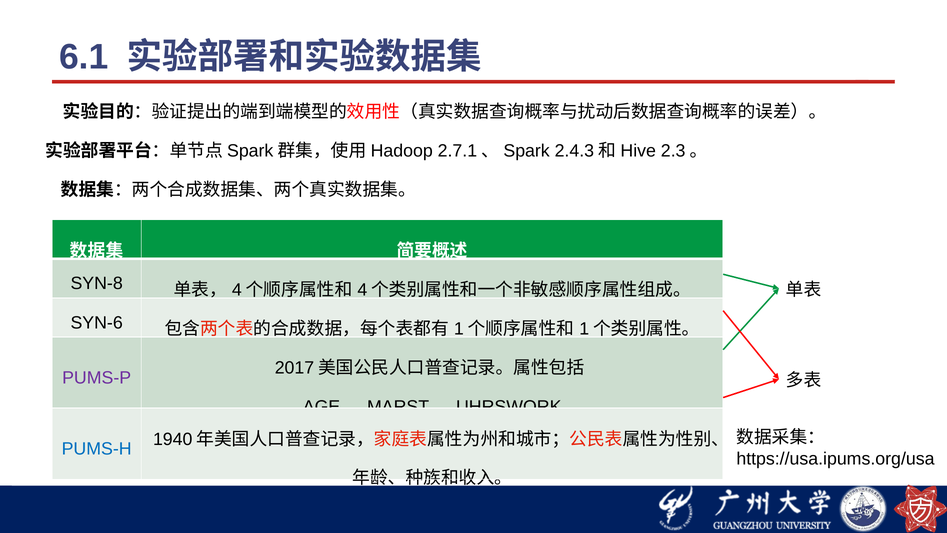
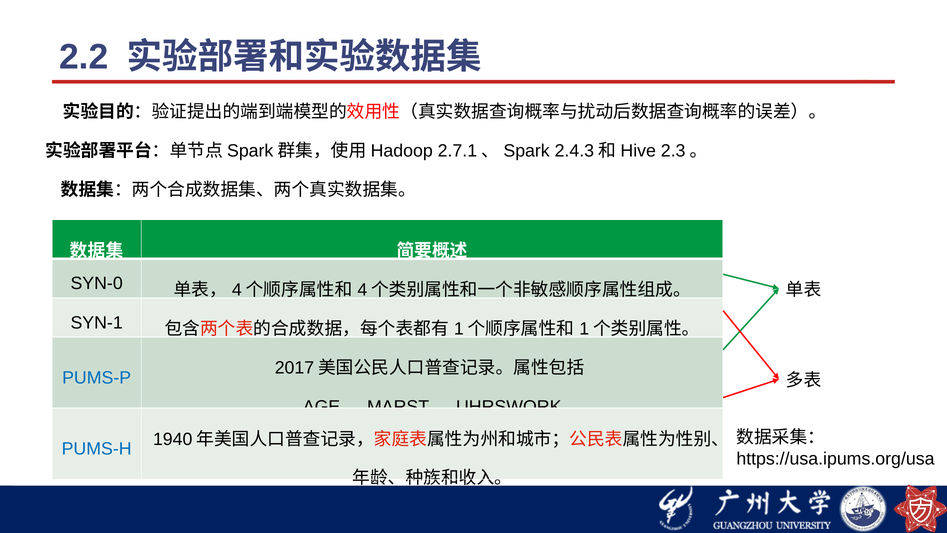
6.1: 6.1 -> 2.2 (84, 57)
SYN-8: SYN-8 -> SYN-0 (97, 283)
SYN-6: SYN-6 -> SYN-1 (97, 323)
PUMS-P colour: purple -> blue (97, 378)
